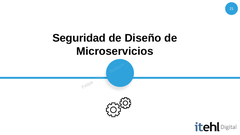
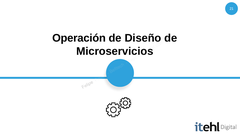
Seguridad: Seguridad -> Operación (79, 38)
